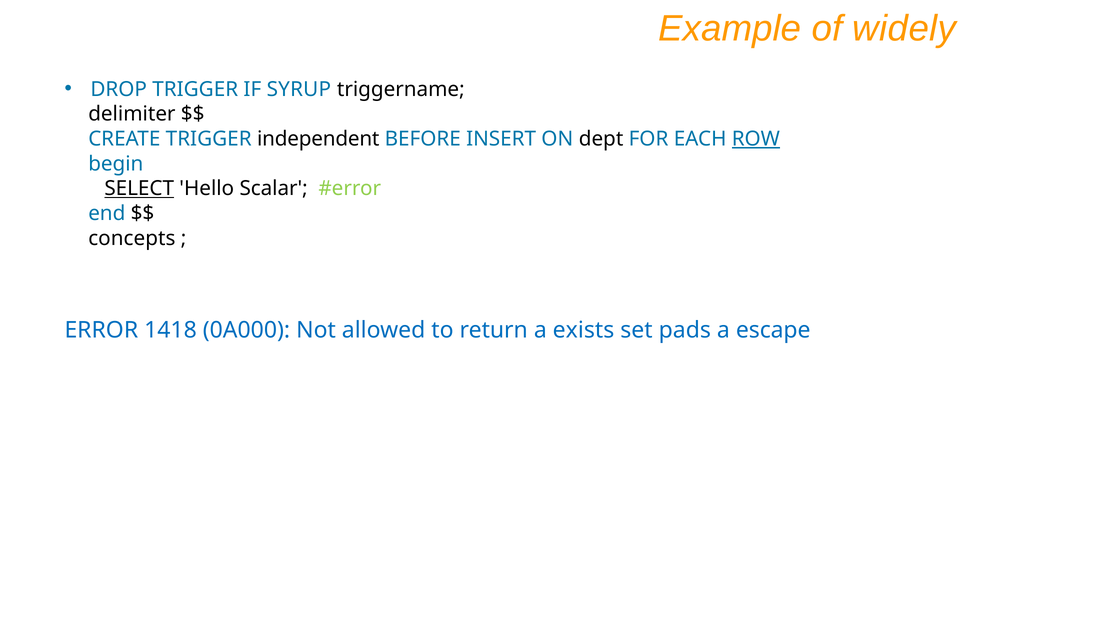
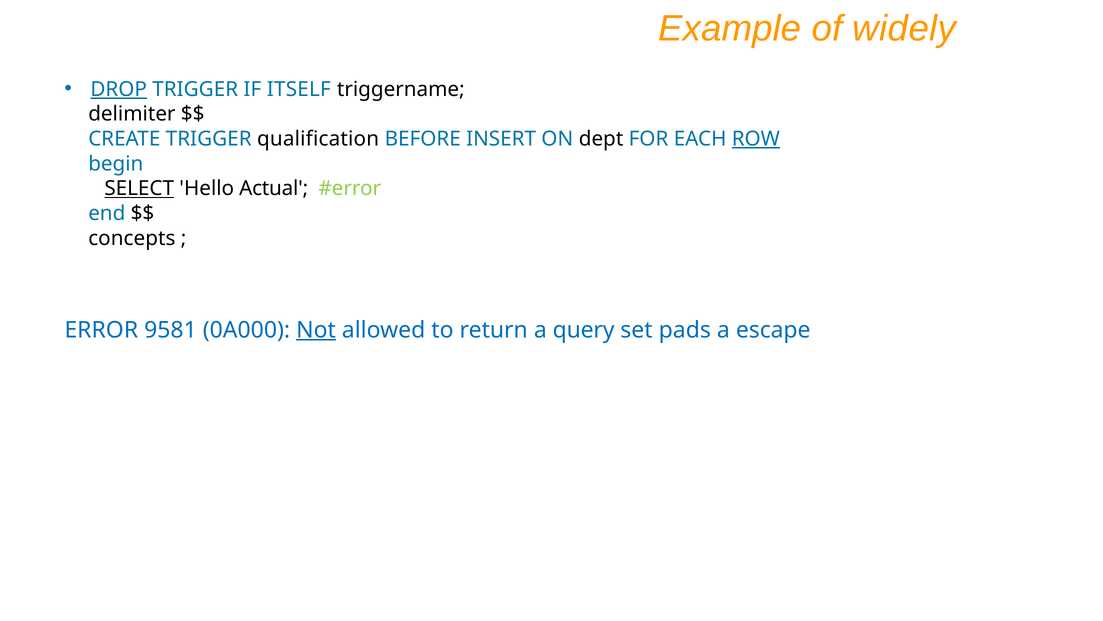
DROP underline: none -> present (119, 89)
SYRUP: SYRUP -> ITSELF (299, 89)
independent: independent -> qualification (318, 139)
Scalar: Scalar -> Actual (274, 188)
1418: 1418 -> 9581 (170, 330)
Not underline: none -> present (316, 330)
exists: exists -> query (584, 330)
